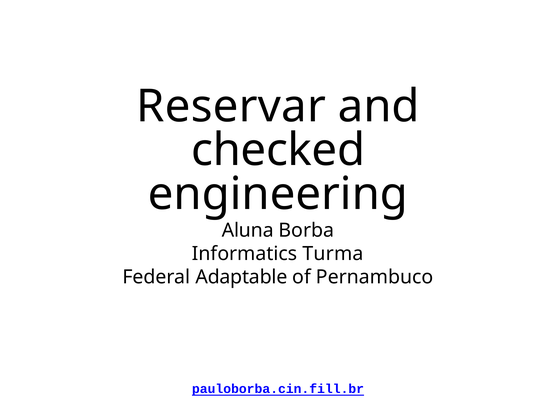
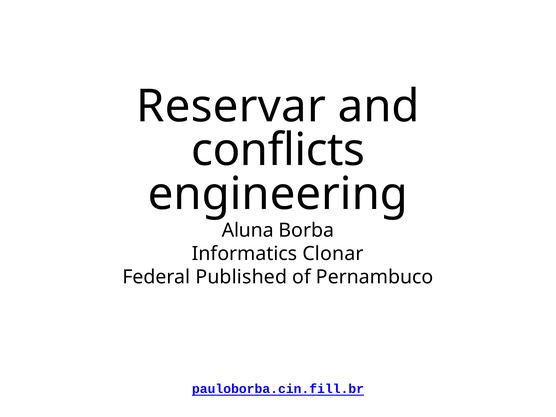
checked: checked -> conflicts (278, 150)
Turma: Turma -> Clonar (333, 254)
Adaptable: Adaptable -> Published (241, 277)
